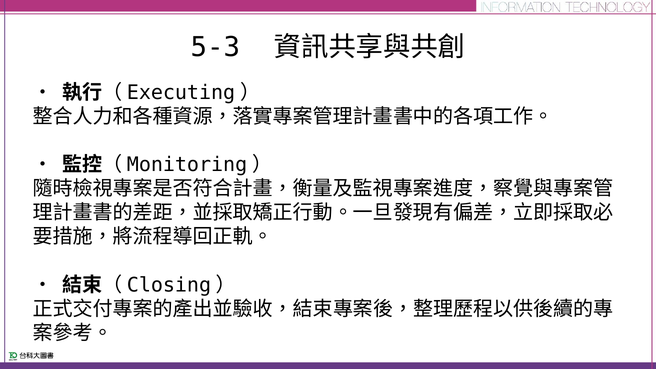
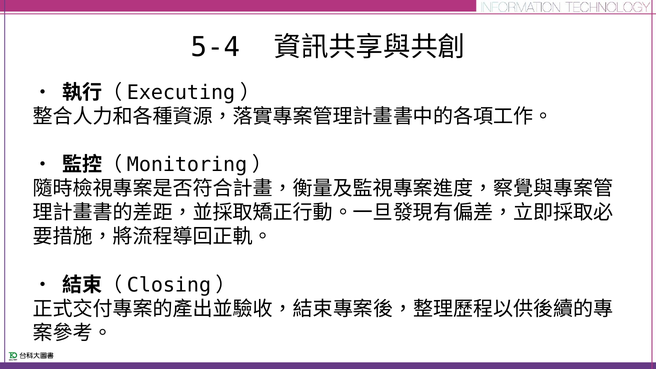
5-3: 5-3 -> 5-4 (215, 47)
